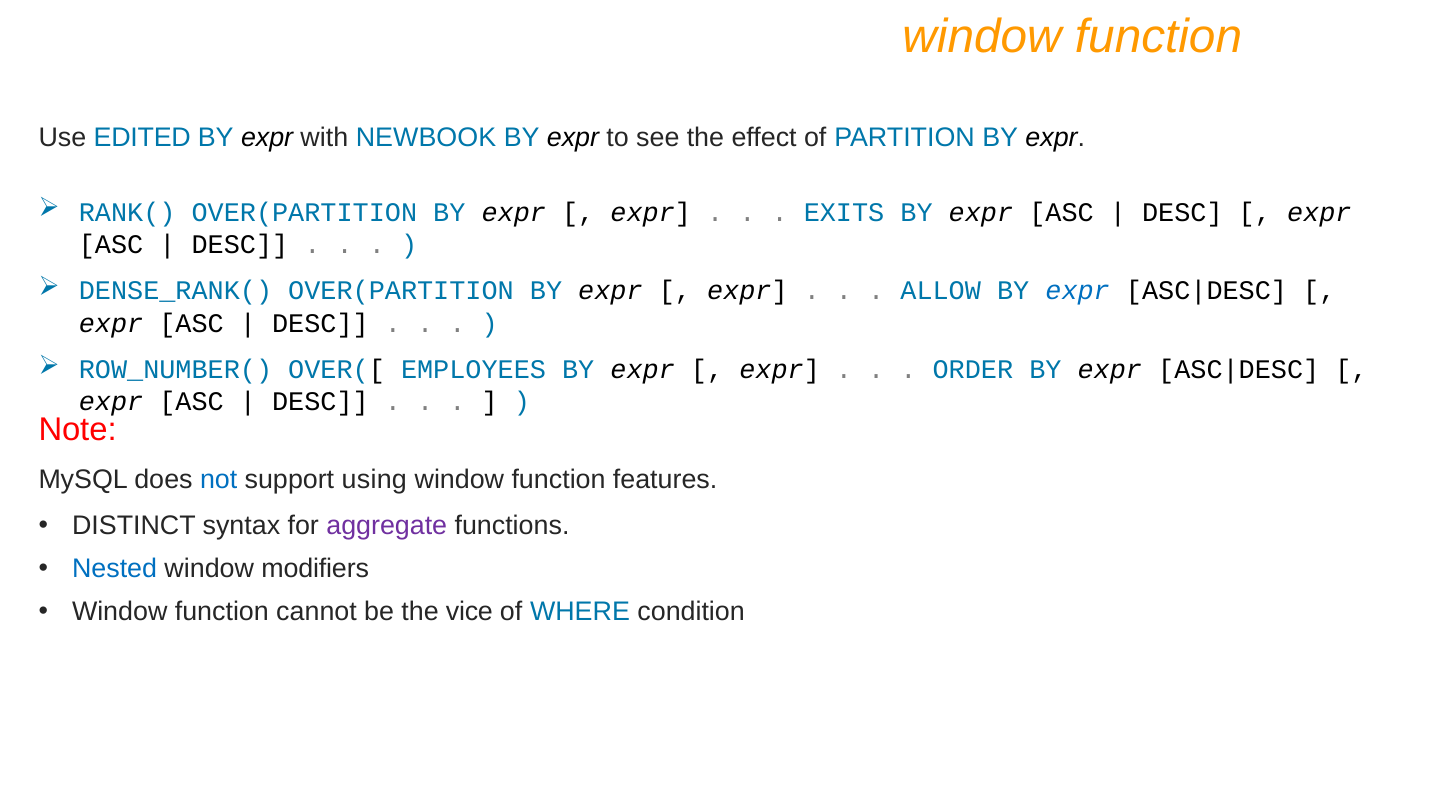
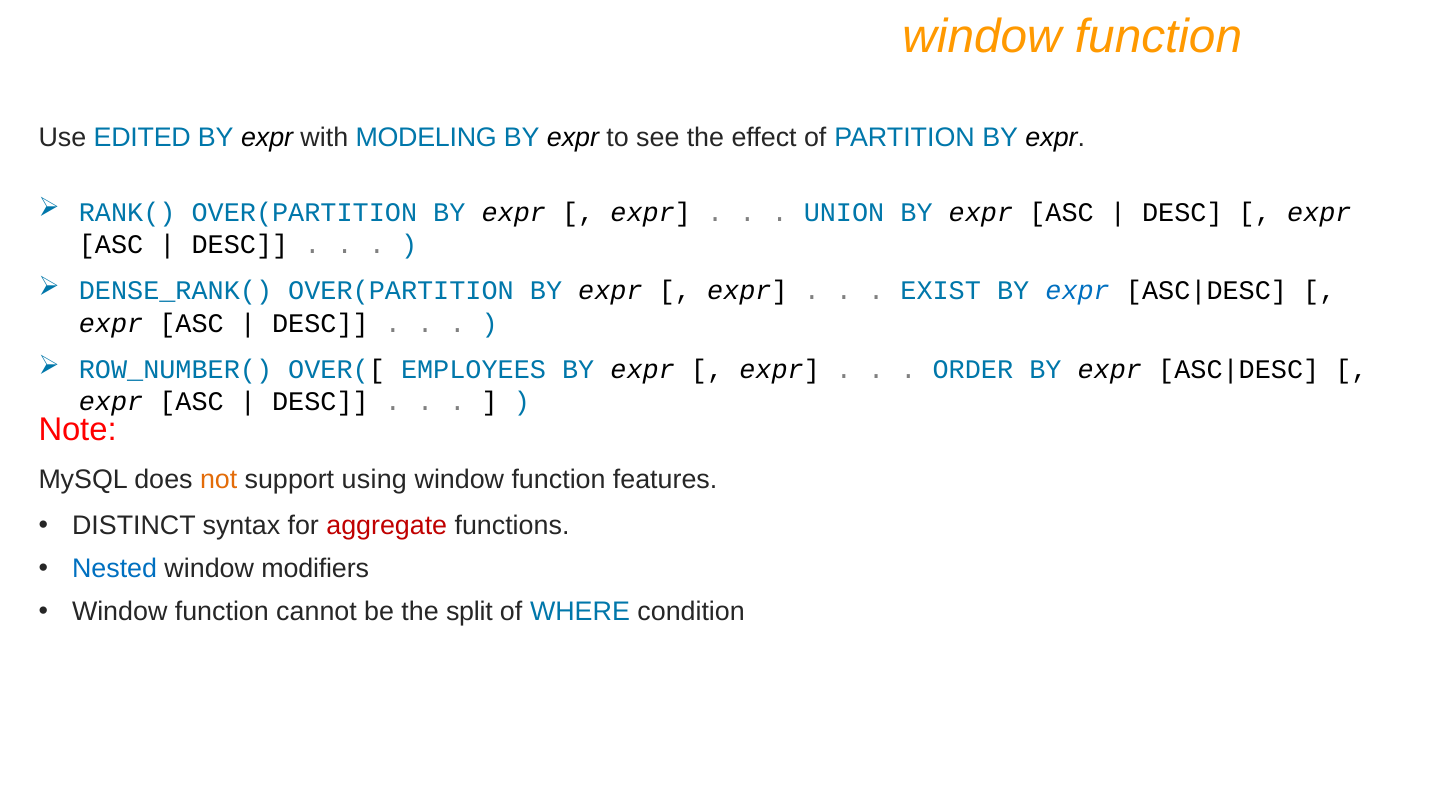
NEWBOOK: NEWBOOK -> MODELING (426, 138)
EXITS: EXITS -> UNION (844, 212)
ALLOW: ALLOW -> EXIST (941, 291)
not colour: blue -> orange (219, 480)
aggregate colour: purple -> red (387, 526)
vice: vice -> split (469, 612)
